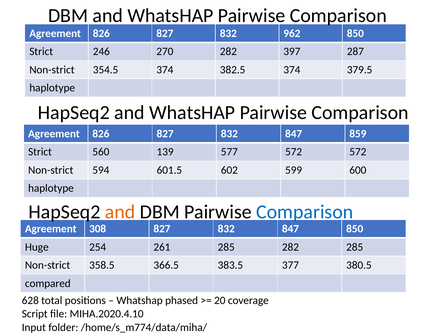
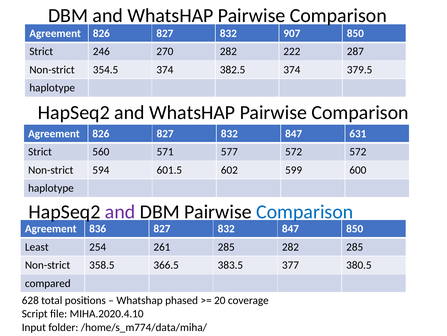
962: 962 -> 907 (292, 33)
397: 397 -> 222 (292, 52)
859: 859 -> 631 (358, 133)
139: 139 -> 571 (165, 152)
and colour: orange -> purple (120, 211)
308: 308 -> 836 (98, 228)
Huge: Huge -> Least (37, 246)
